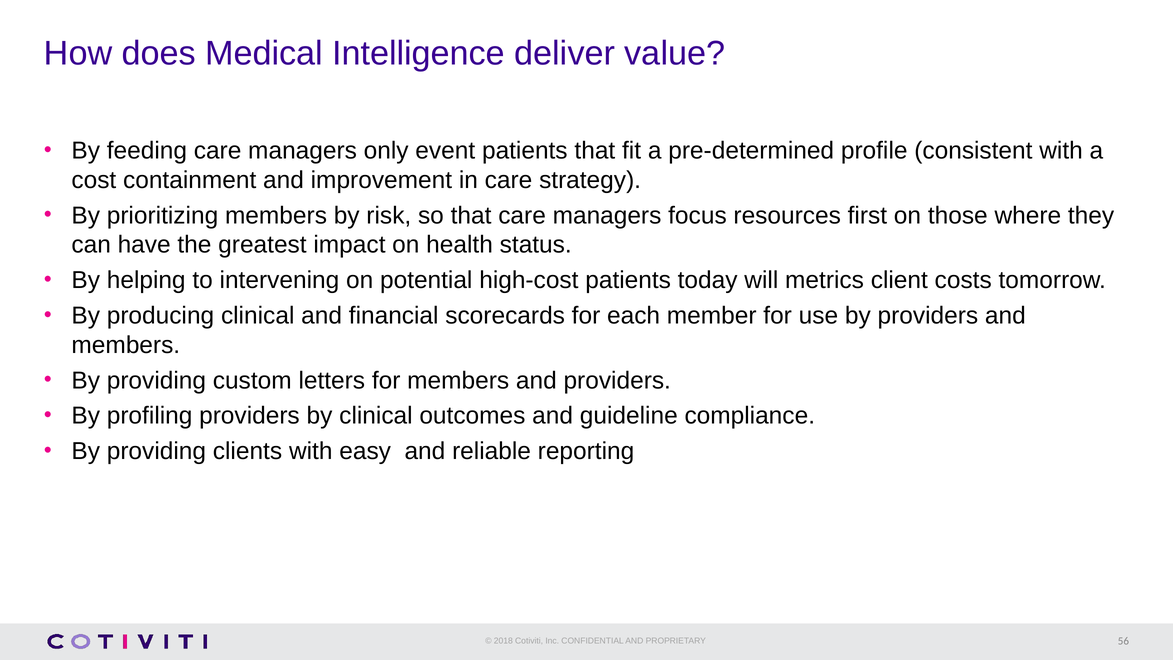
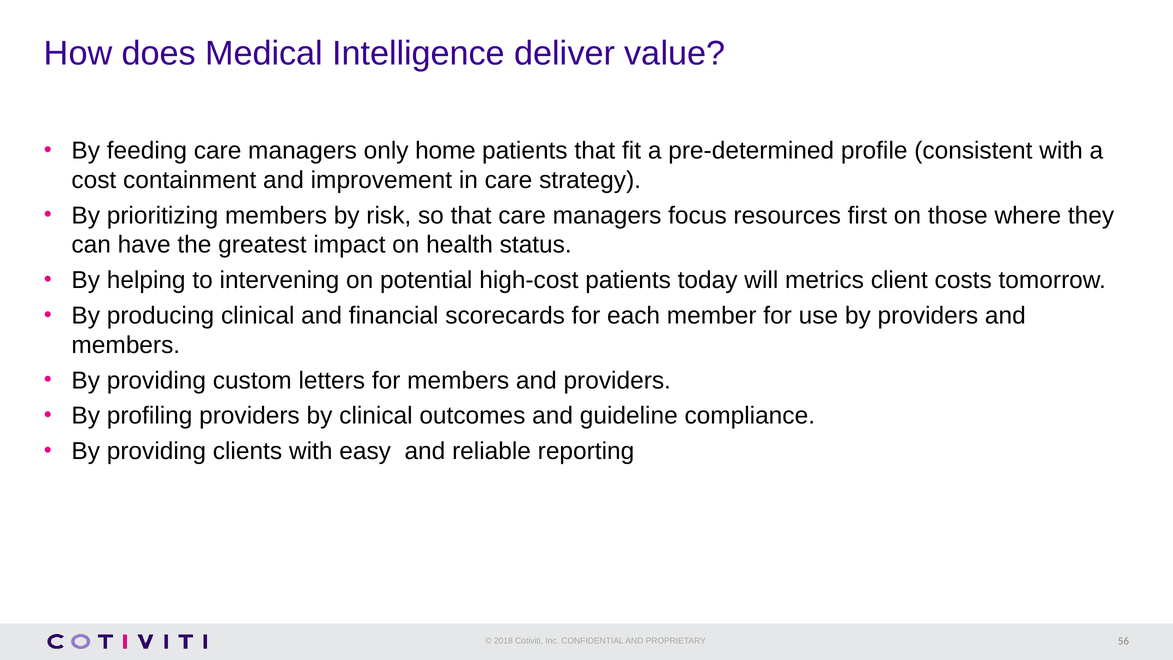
event: event -> home (445, 151)
